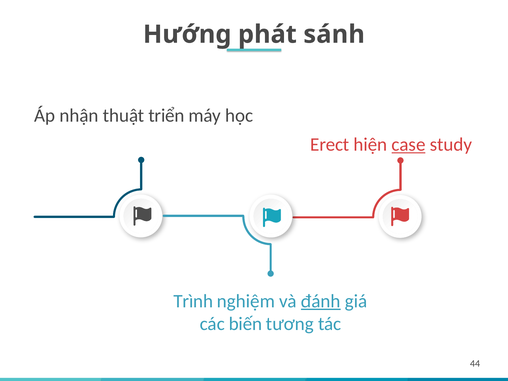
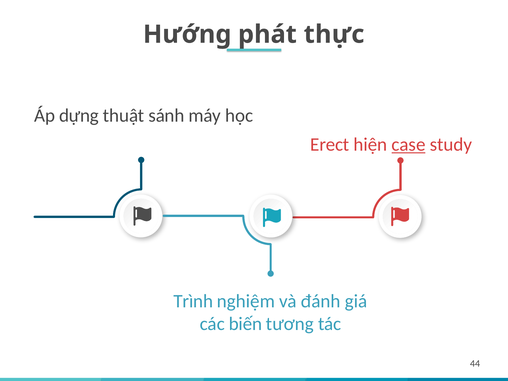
sánh: sánh -> thực (334, 34)
nhận: nhận -> dựng (79, 115)
triển: triển -> sánh (166, 115)
đánh underline: present -> none (321, 301)
